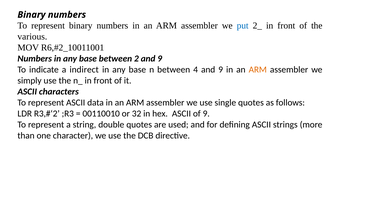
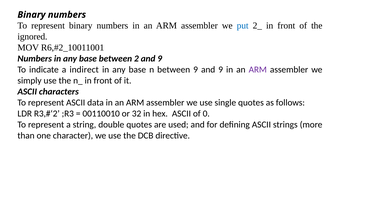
various: various -> ignored (32, 37)
between 4: 4 -> 9 (196, 70)
ARM colour: orange -> purple (258, 70)
of 9: 9 -> 0 (206, 114)
